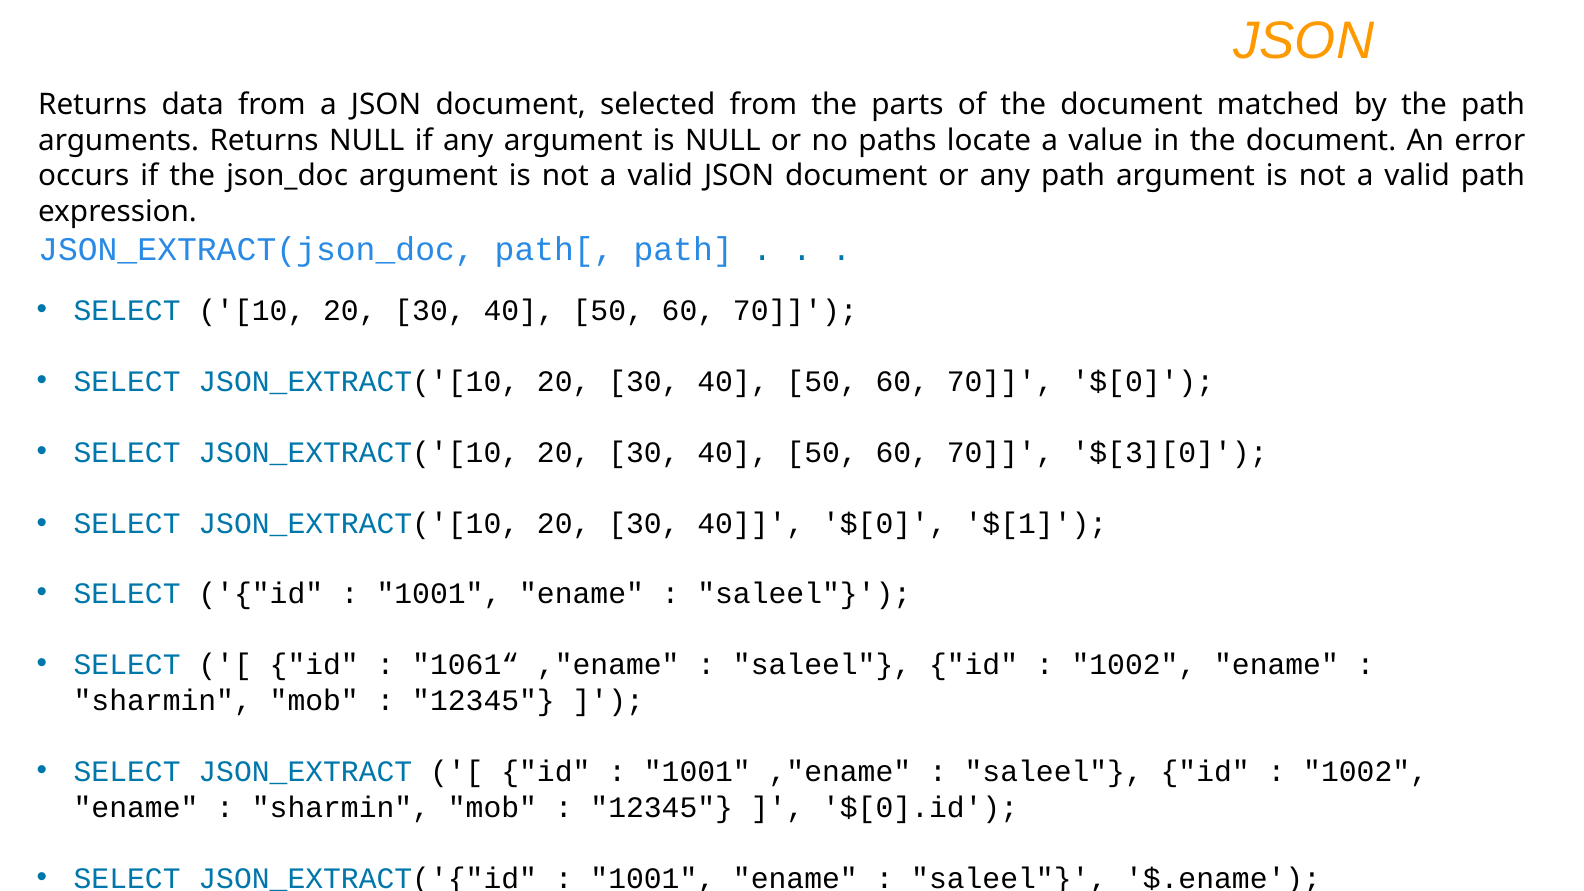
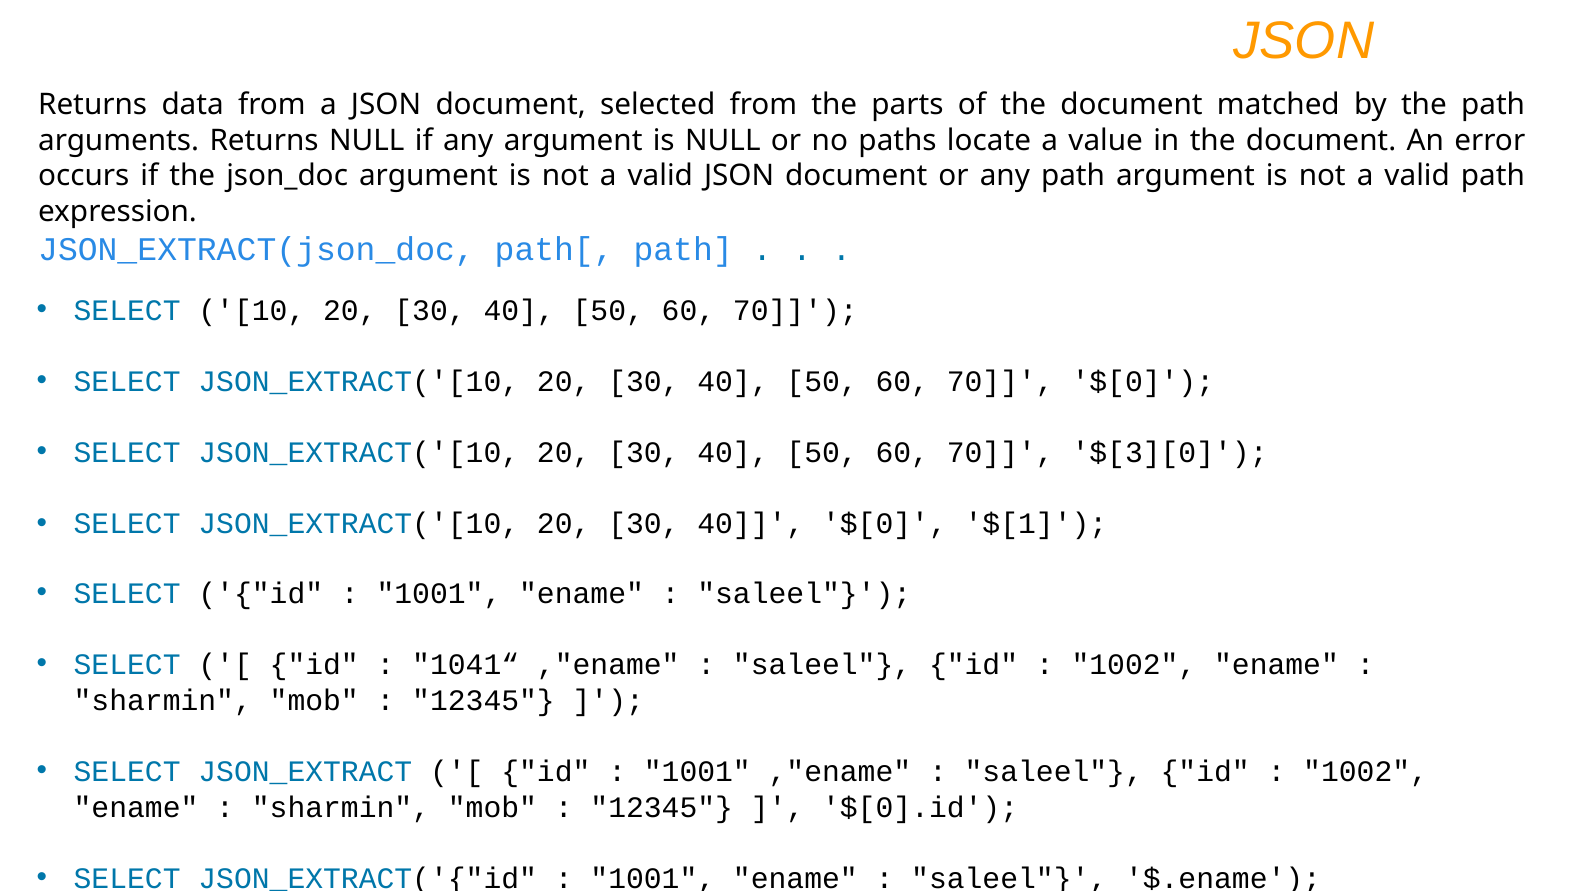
1061“: 1061“ -> 1041“ (466, 665)
